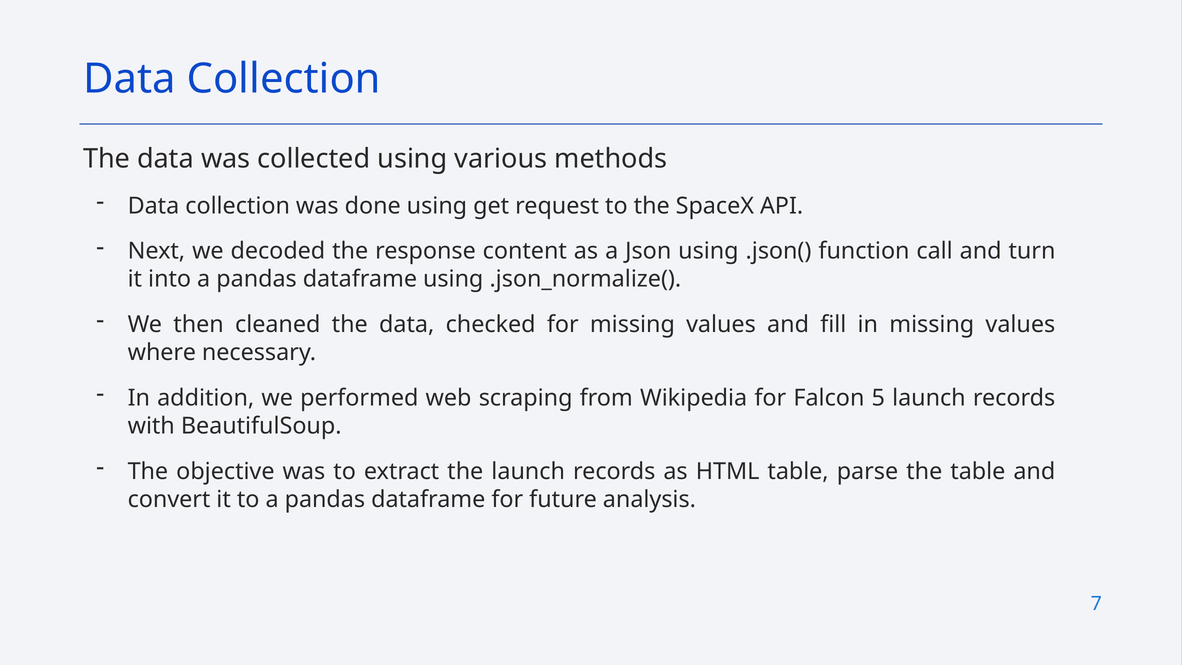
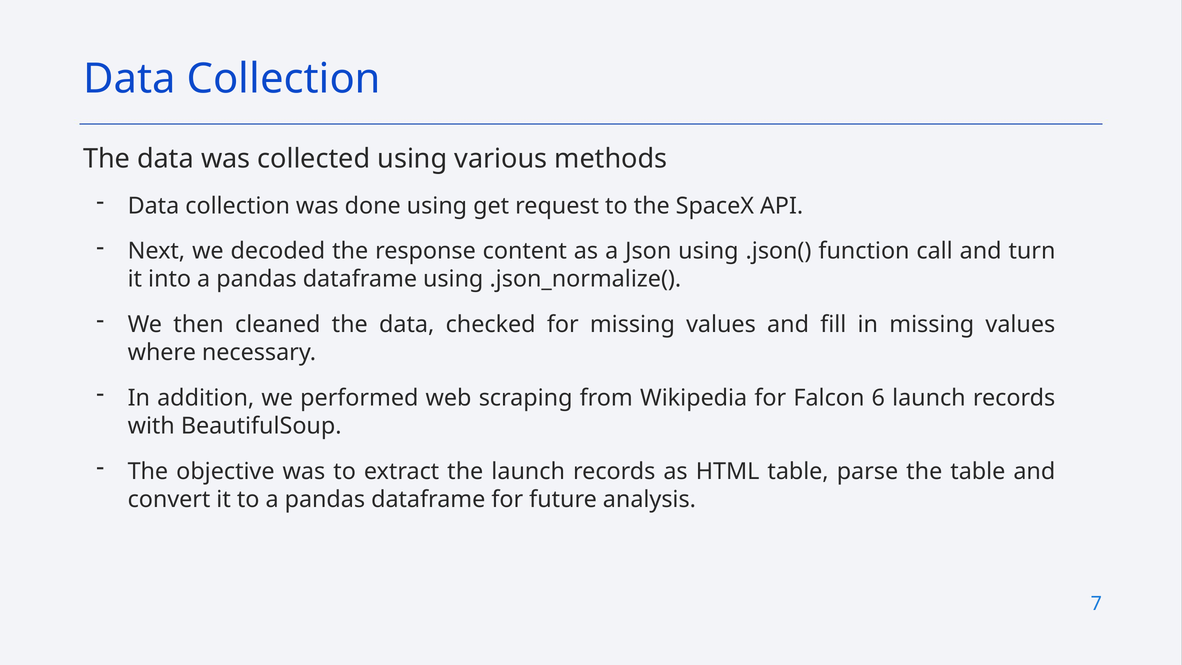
5: 5 -> 6 (878, 398)
